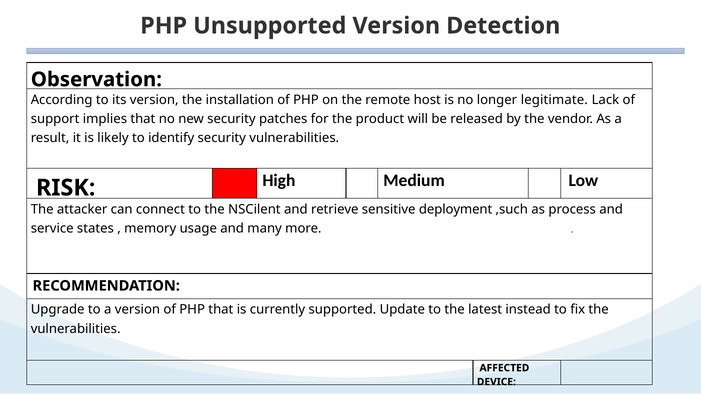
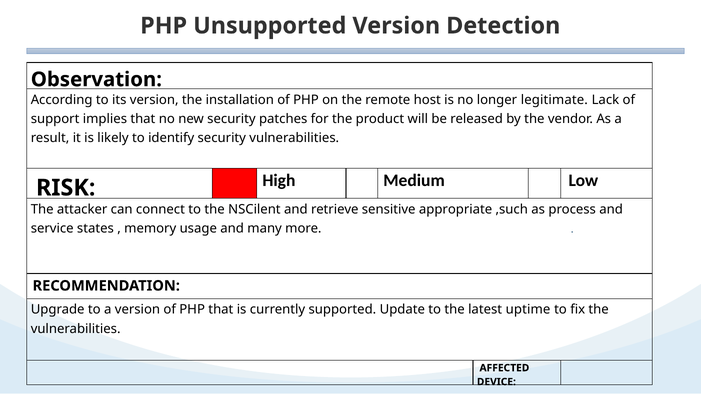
deployment: deployment -> appropriate (456, 209)
instead: instead -> uptime (528, 310)
